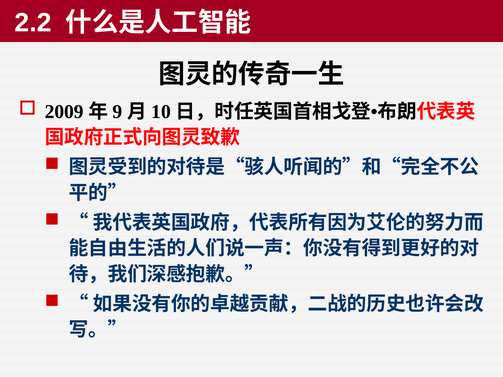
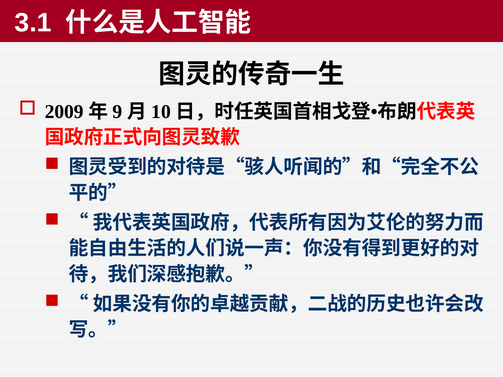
2.2: 2.2 -> 3.1 (33, 23)
